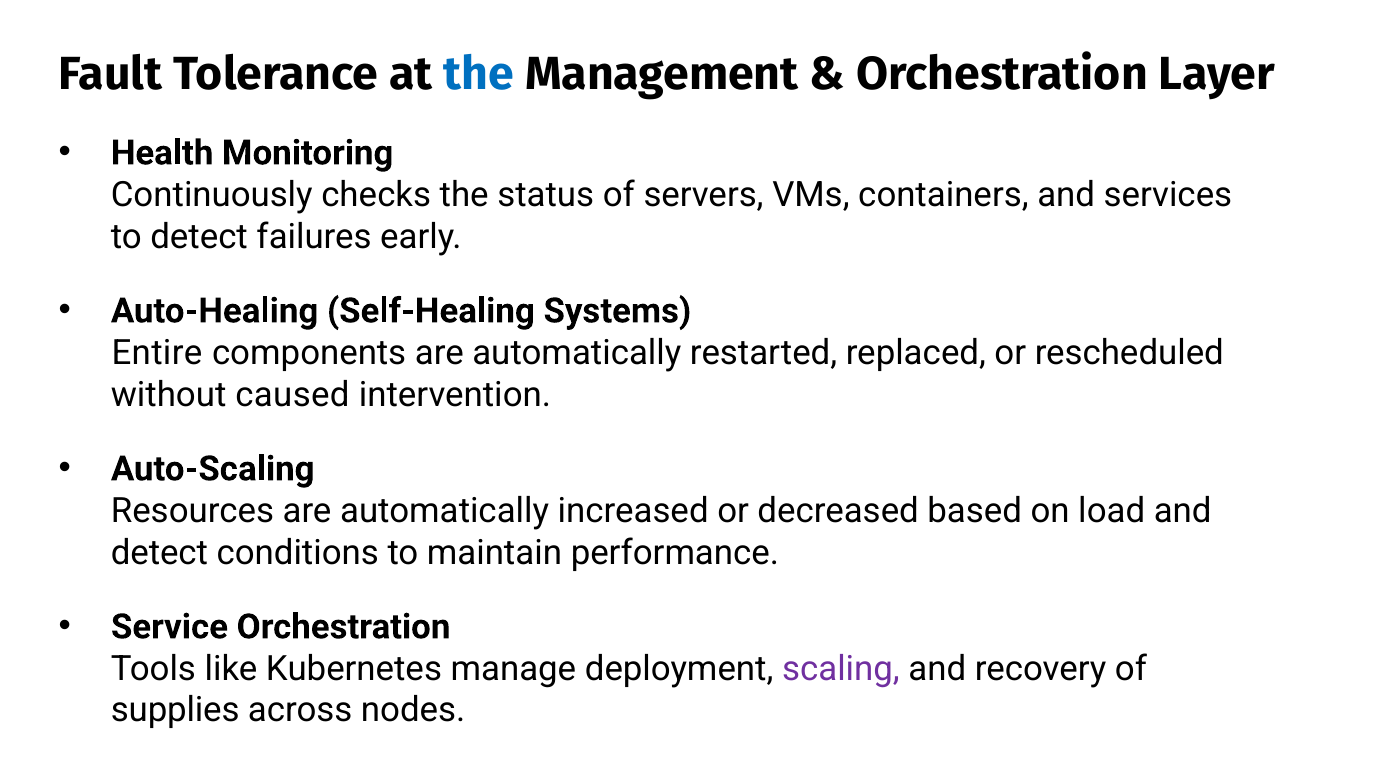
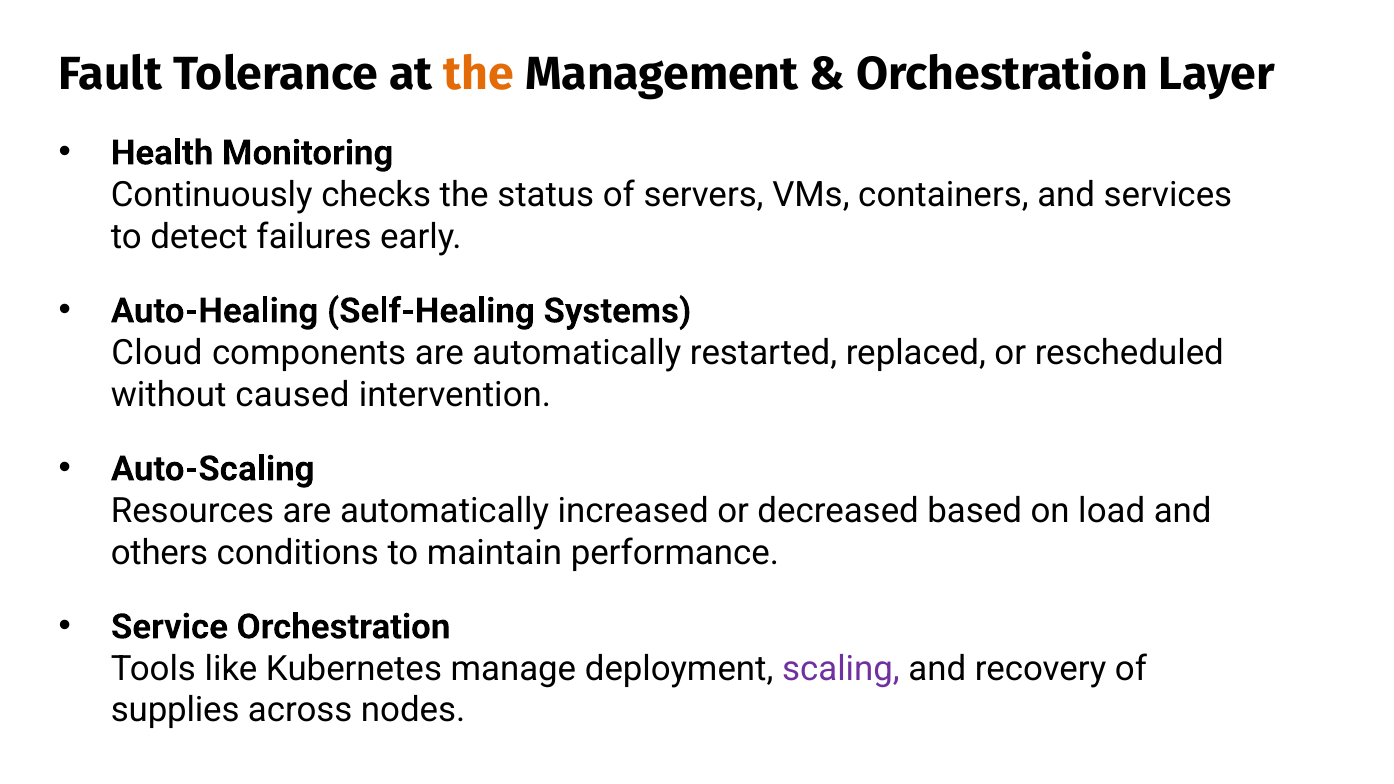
the colour: blue -> orange (479, 74)
Entire: Entire -> Cloud (157, 353)
detect: detect -> others (160, 553)
